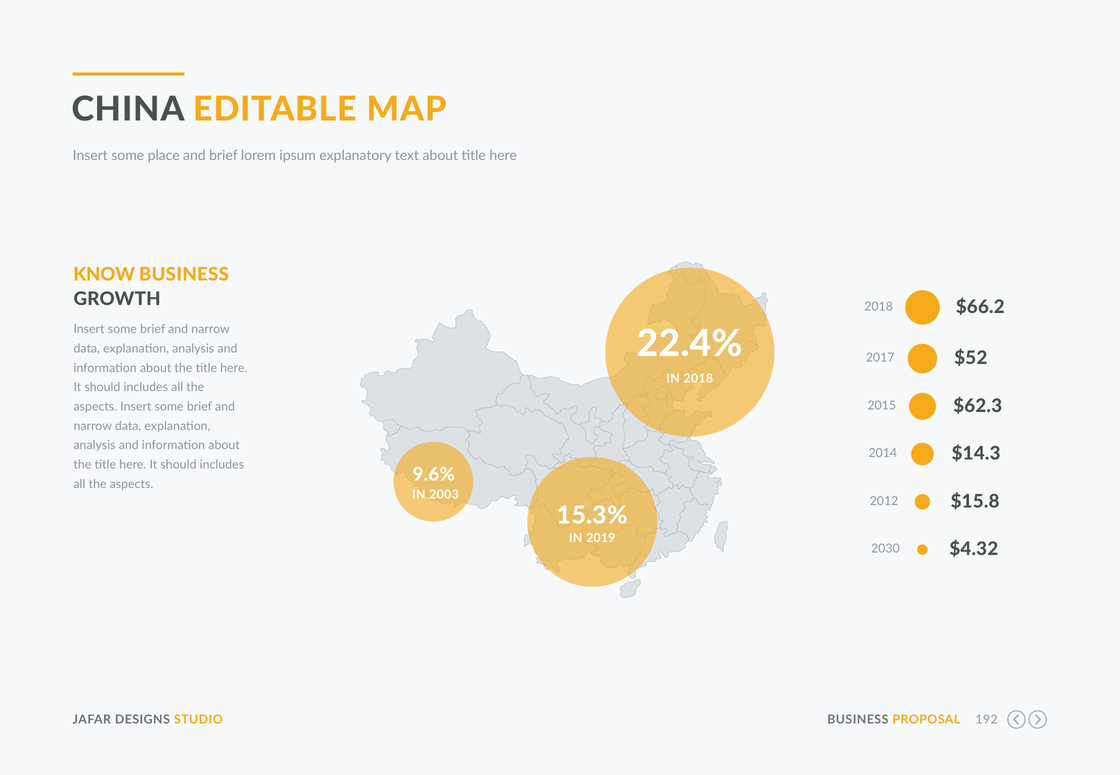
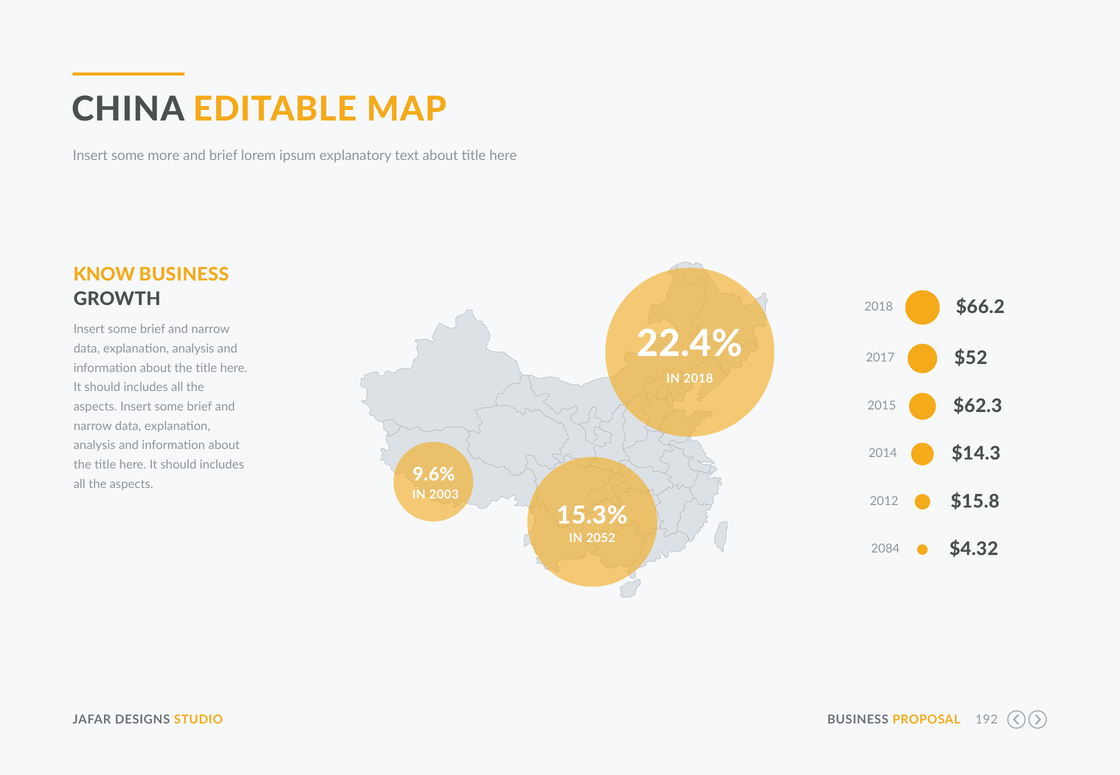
place: place -> more (164, 156)
2019: 2019 -> 2052 (601, 538)
2030: 2030 -> 2084 (885, 549)
